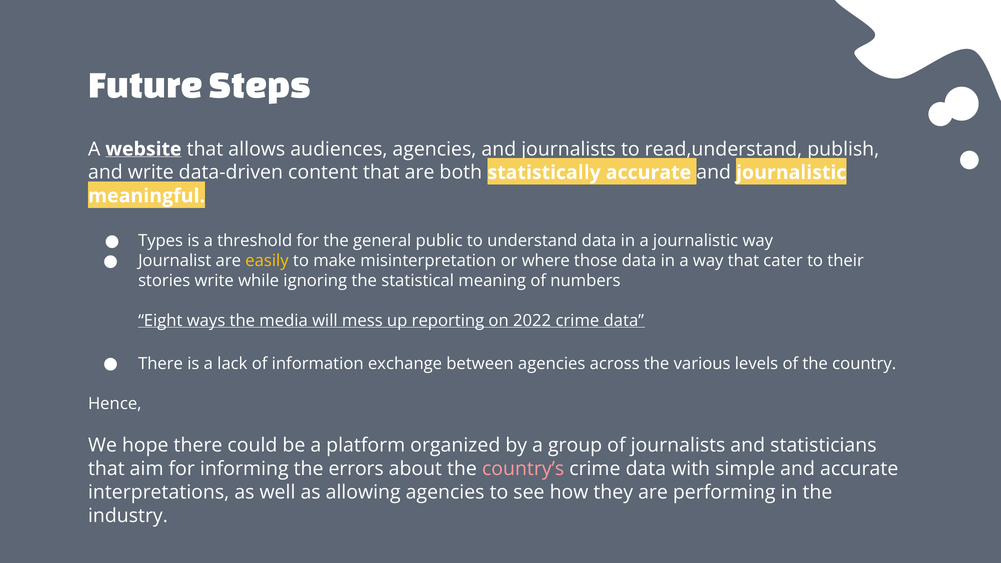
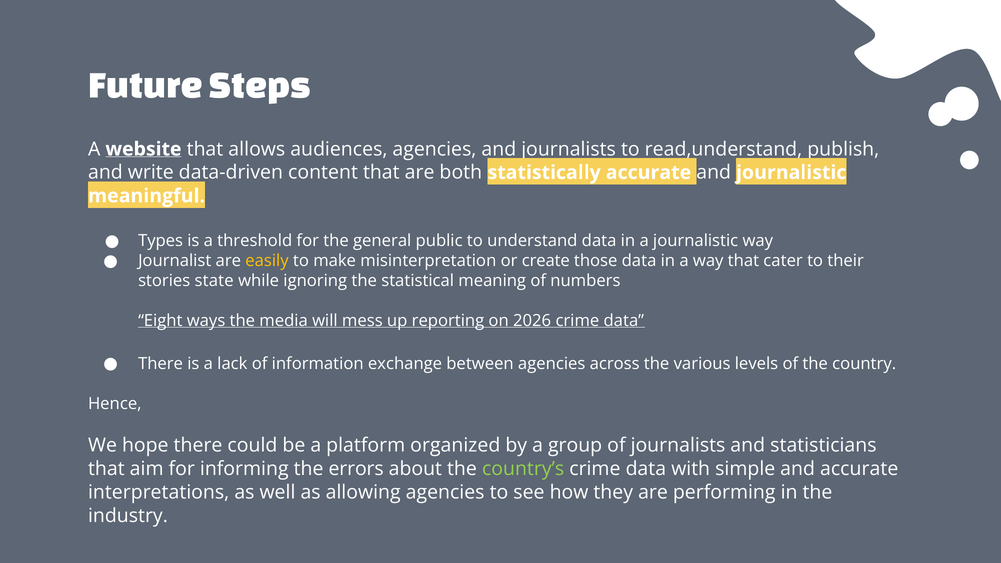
where: where -> create (546, 261)
stories write: write -> state (214, 281)
2022: 2022 -> 2026 (532, 321)
country’s colour: pink -> light green (523, 469)
